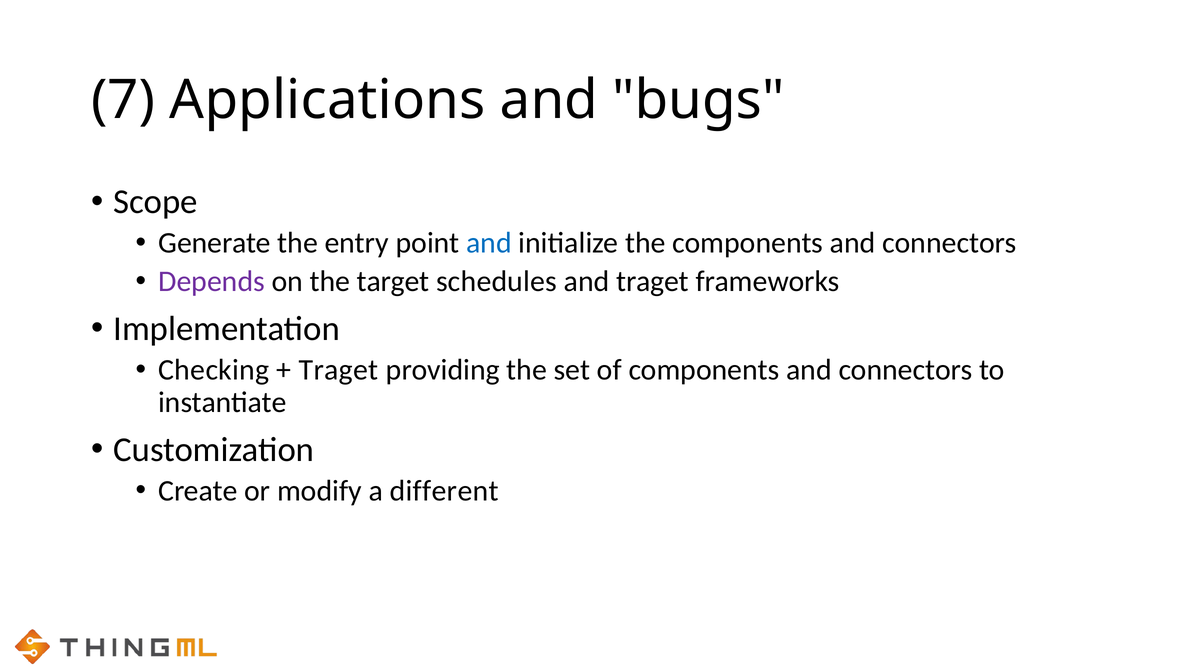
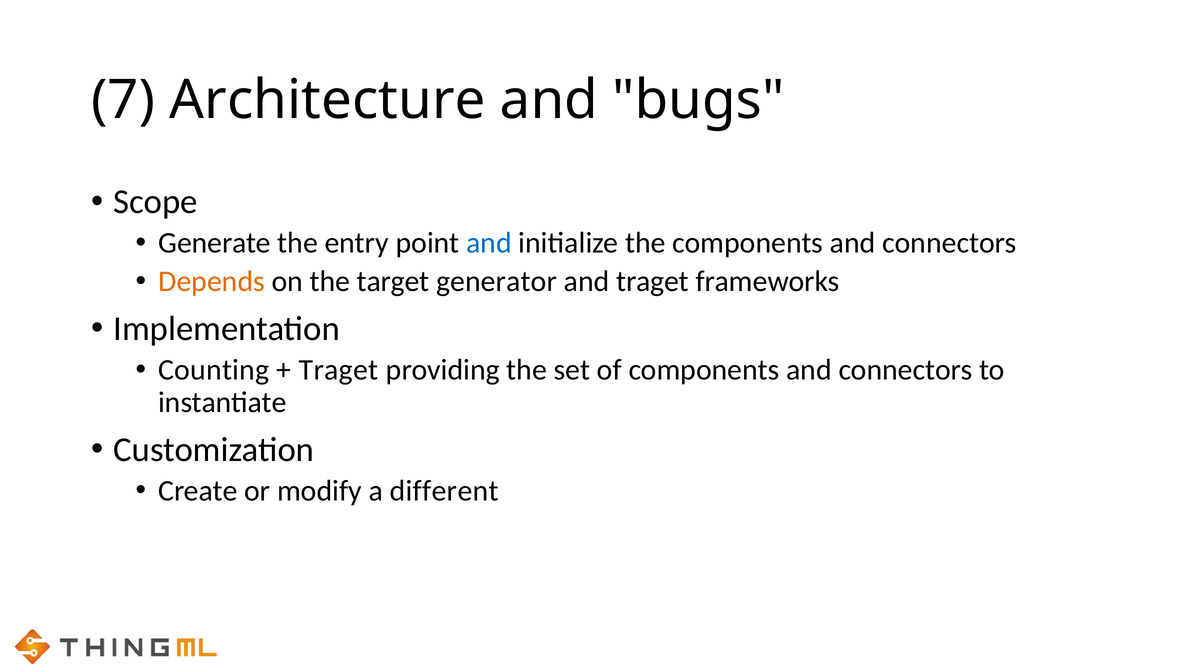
Applications: Applications -> Architecture (328, 100)
Depends colour: purple -> orange (212, 281)
schedules: schedules -> generator (497, 281)
Checking: Checking -> Counting (214, 370)
